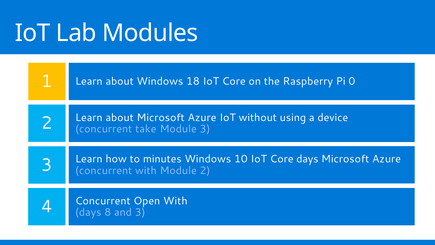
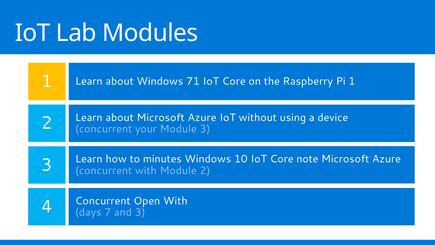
18: 18 -> 71 (193, 81)
Pi 0: 0 -> 1 (352, 81)
take: take -> your (146, 129)
Core days: days -> note (307, 159)
8: 8 -> 7 (108, 212)
